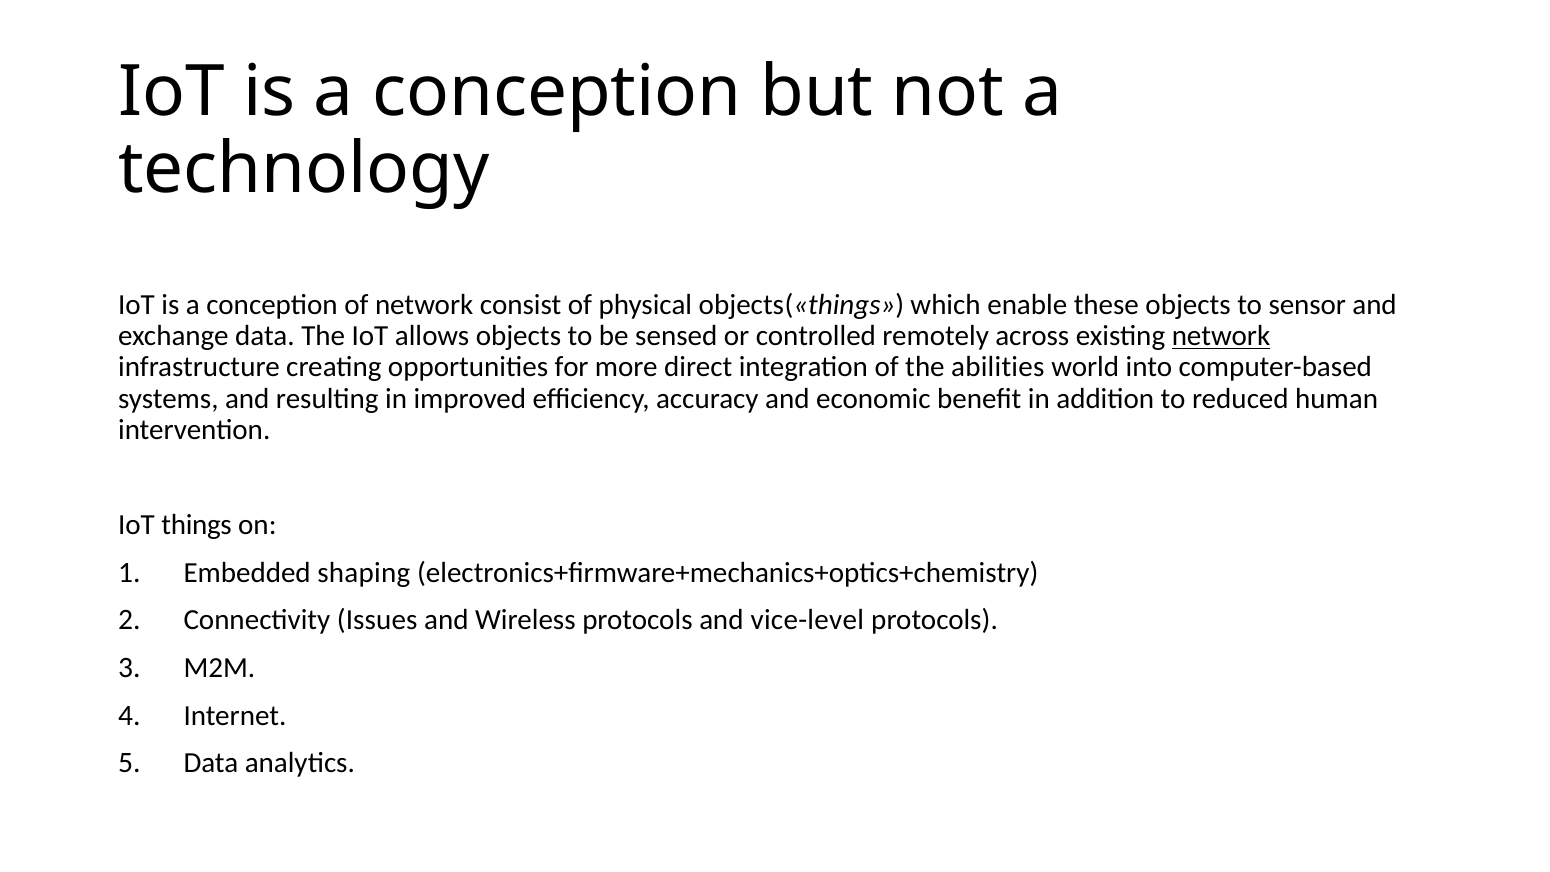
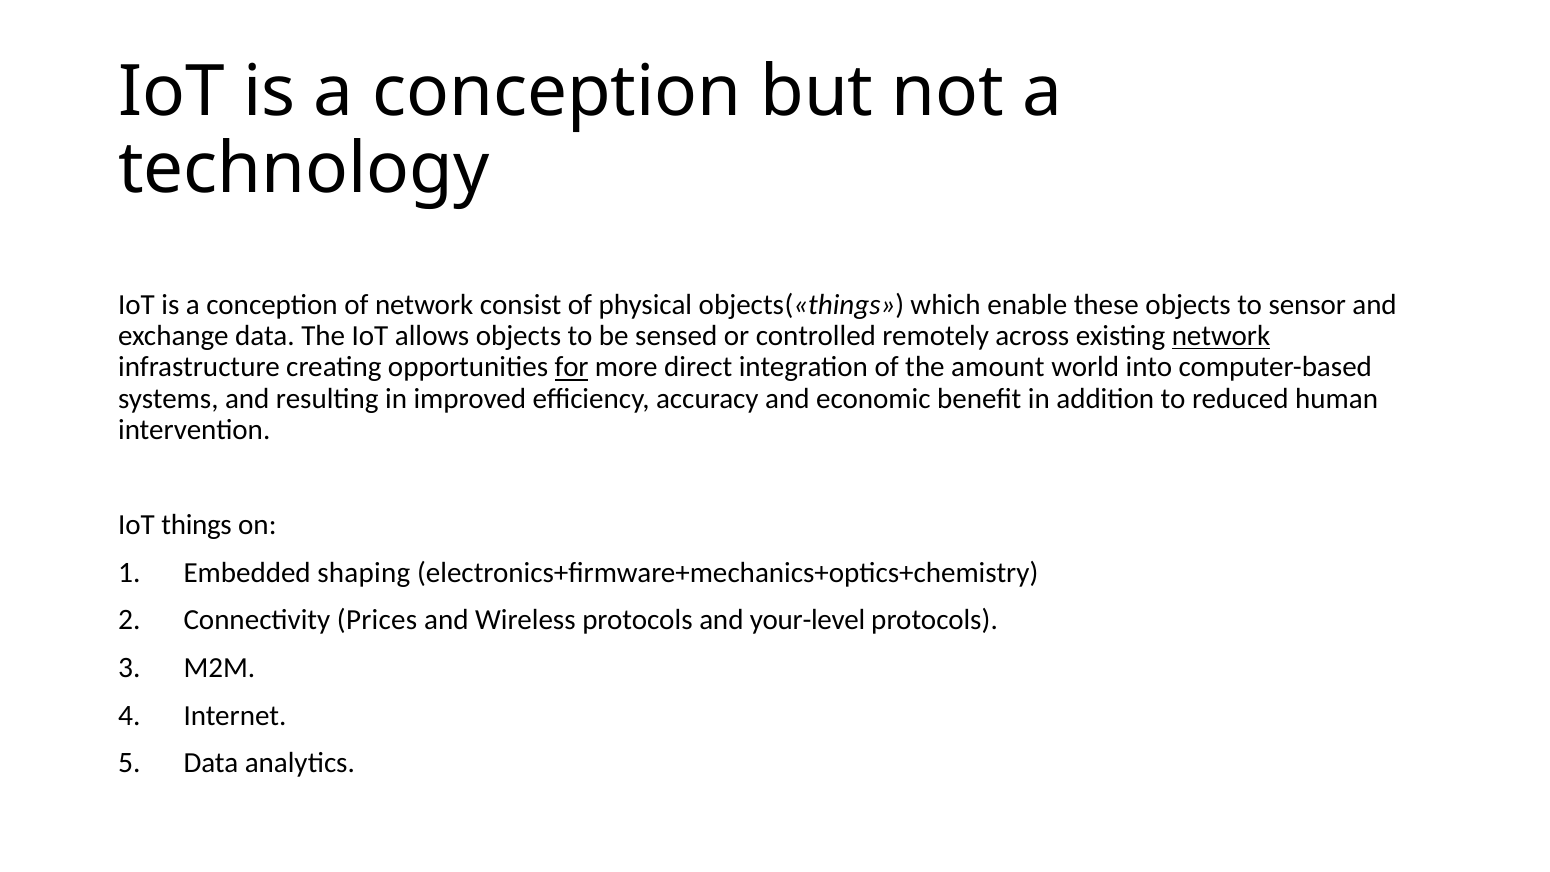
for underline: none -> present (572, 367)
abilities: abilities -> amount (998, 367)
Issues: Issues -> Prices (377, 620)
vice-level: vice-level -> your-level (808, 620)
